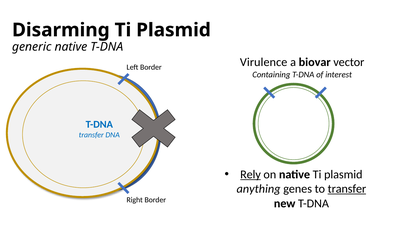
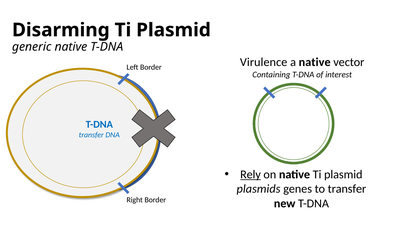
a biovar: biovar -> native (315, 62)
anything: anything -> plasmids (259, 189)
transfer underline: present -> none (347, 189)
